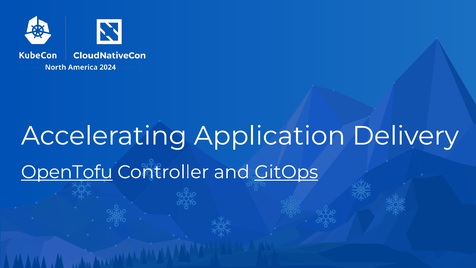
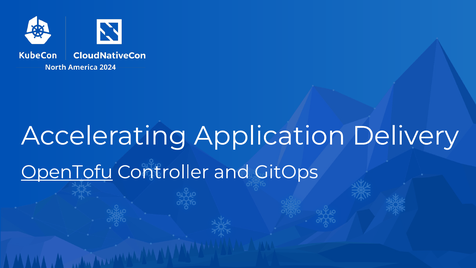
GitOps underline: present -> none (286, 172)
